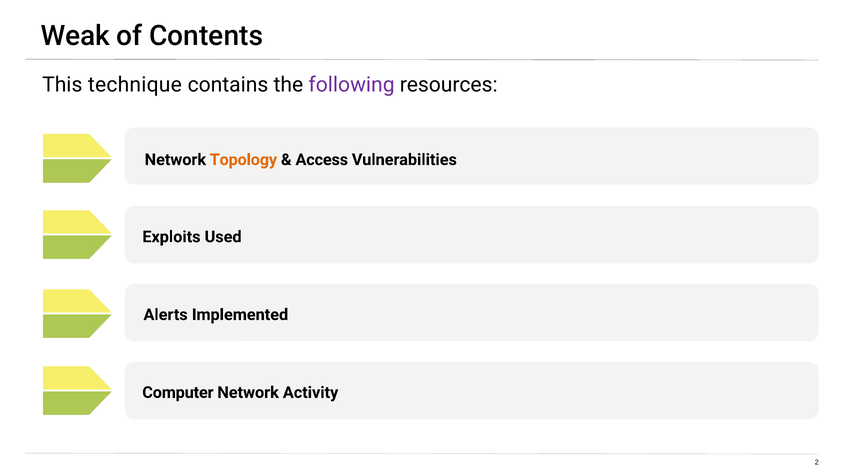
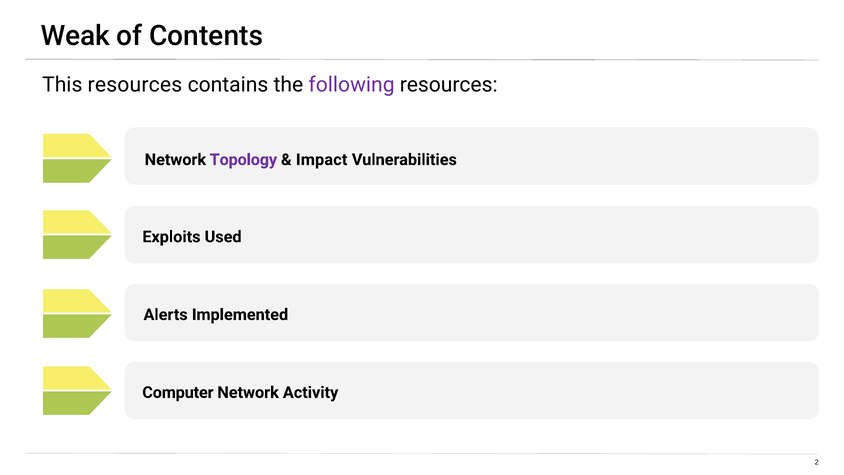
This technique: technique -> resources (135, 85)
Topology colour: orange -> purple (243, 160)
Access: Access -> Impact (322, 160)
